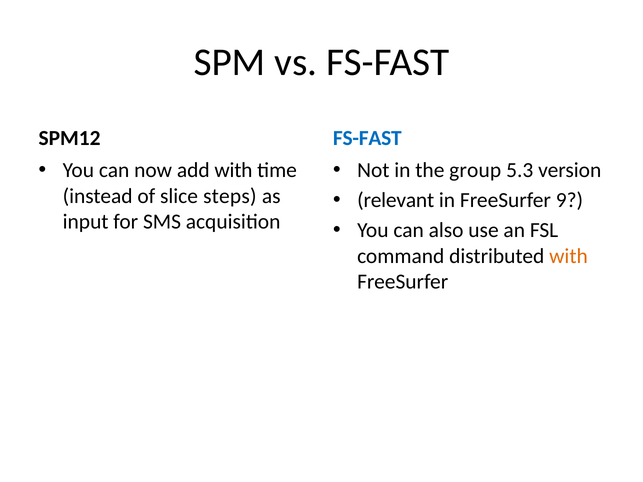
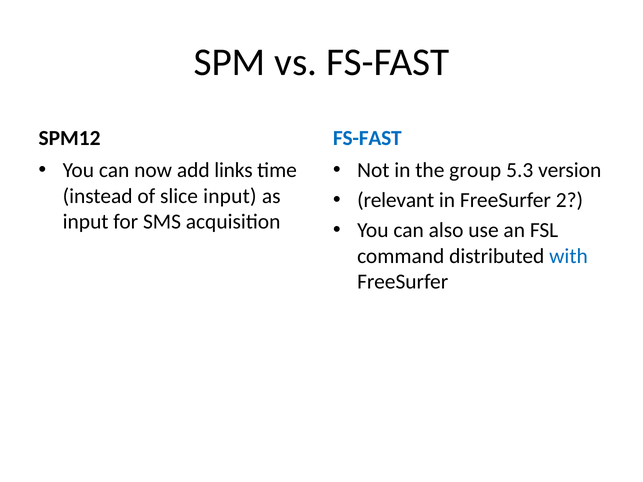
add with: with -> links (233, 171)
slice steps: steps -> input (230, 196)
9: 9 -> 2 (569, 201)
with colour: orange -> blue (568, 256)
